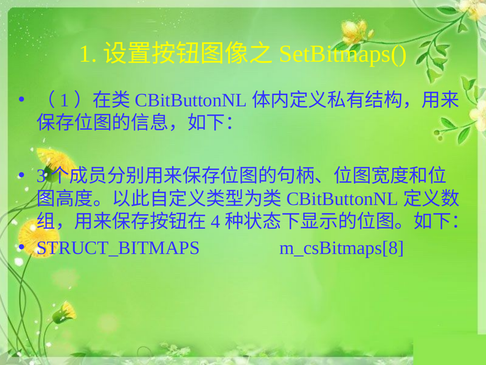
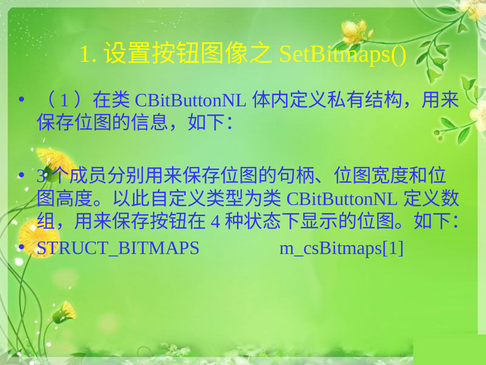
m_csBitmaps[8: m_csBitmaps[8 -> m_csBitmaps[1 (342, 248)
